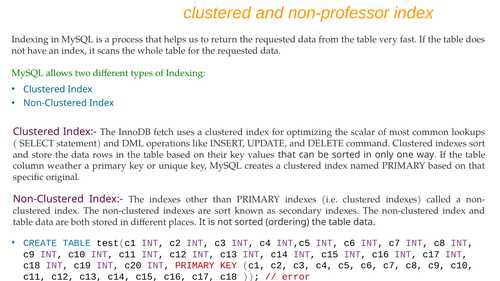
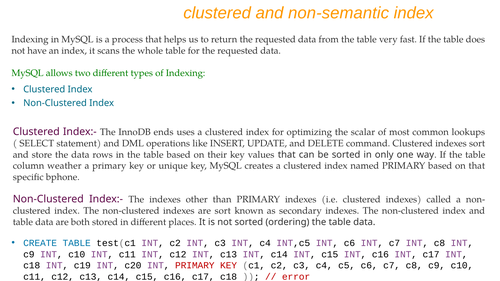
non-professor: non-professor -> non-semantic (339, 13)
fetch: fetch -> ends (164, 132)
original: original -> bphone (63, 177)
